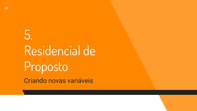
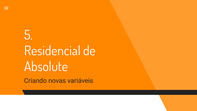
Proposto: Proposto -> Absolute (46, 67)
